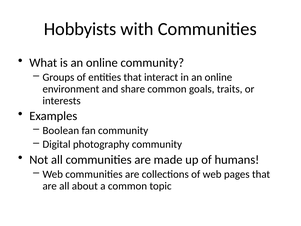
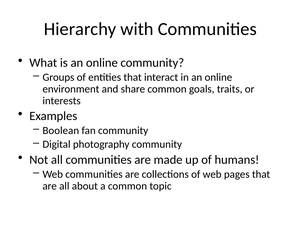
Hobbyists: Hobbyists -> Hierarchy (80, 29)
